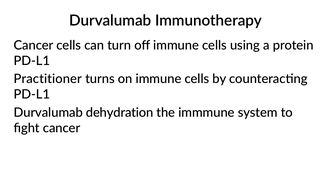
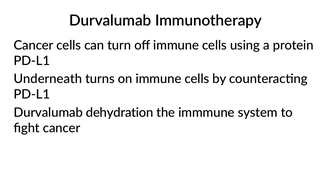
Practitioner: Practitioner -> Underneath (48, 79)
